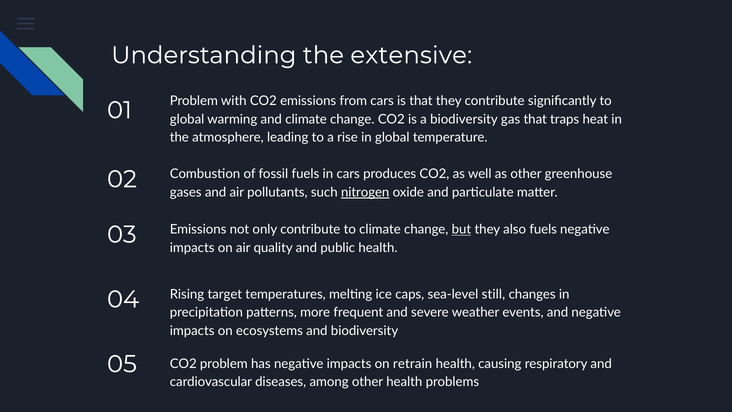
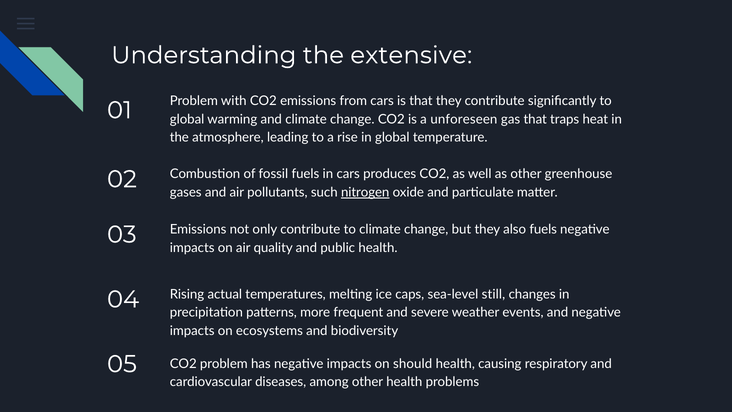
a biodiversity: biodiversity -> unforeseen (464, 119)
but underline: present -> none (461, 229)
target: target -> actual (225, 294)
retrain: retrain -> should (413, 364)
